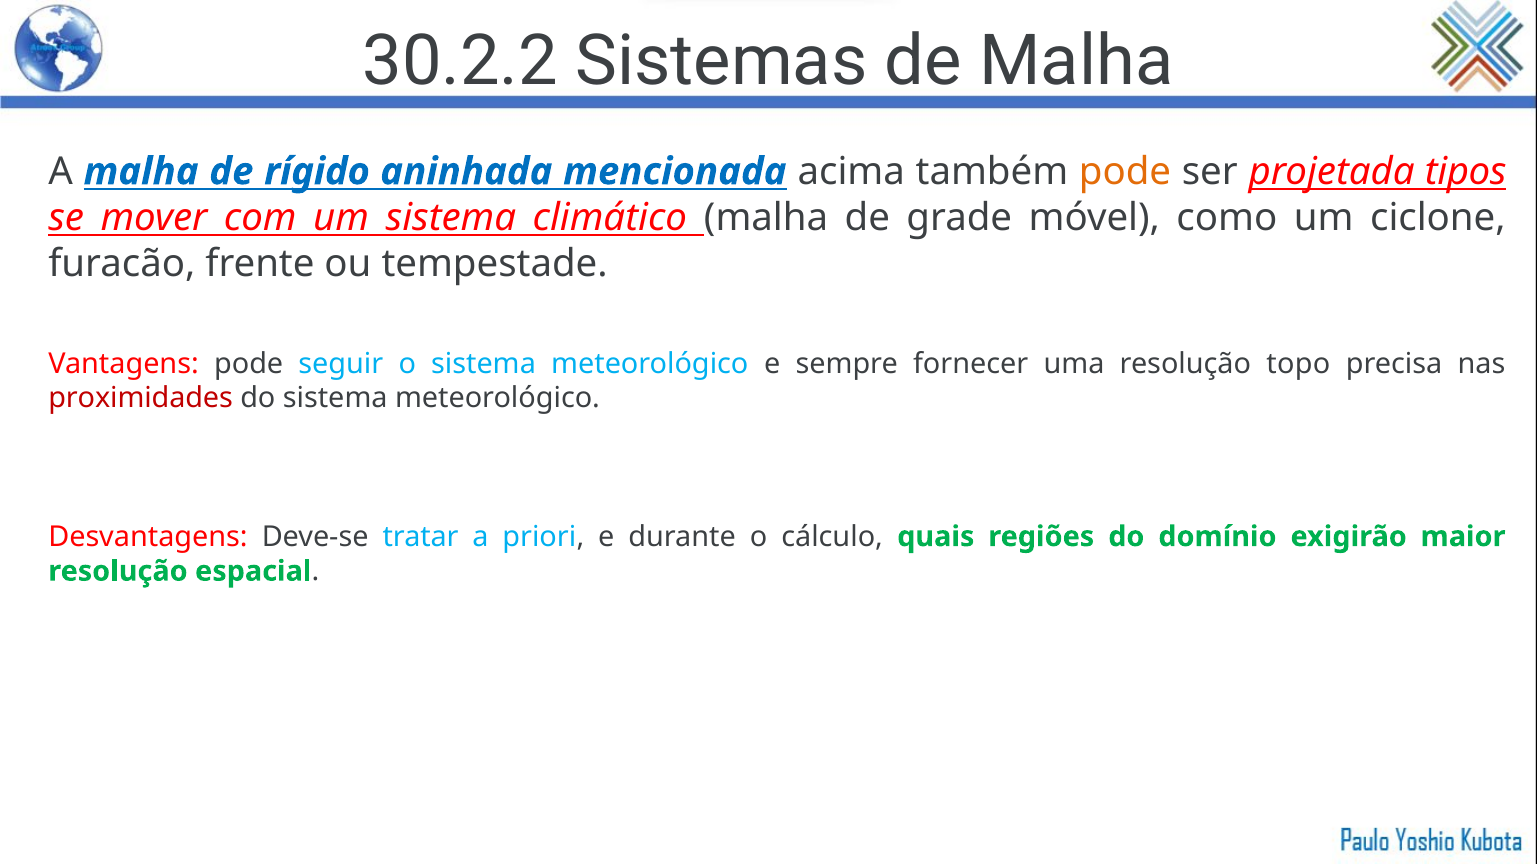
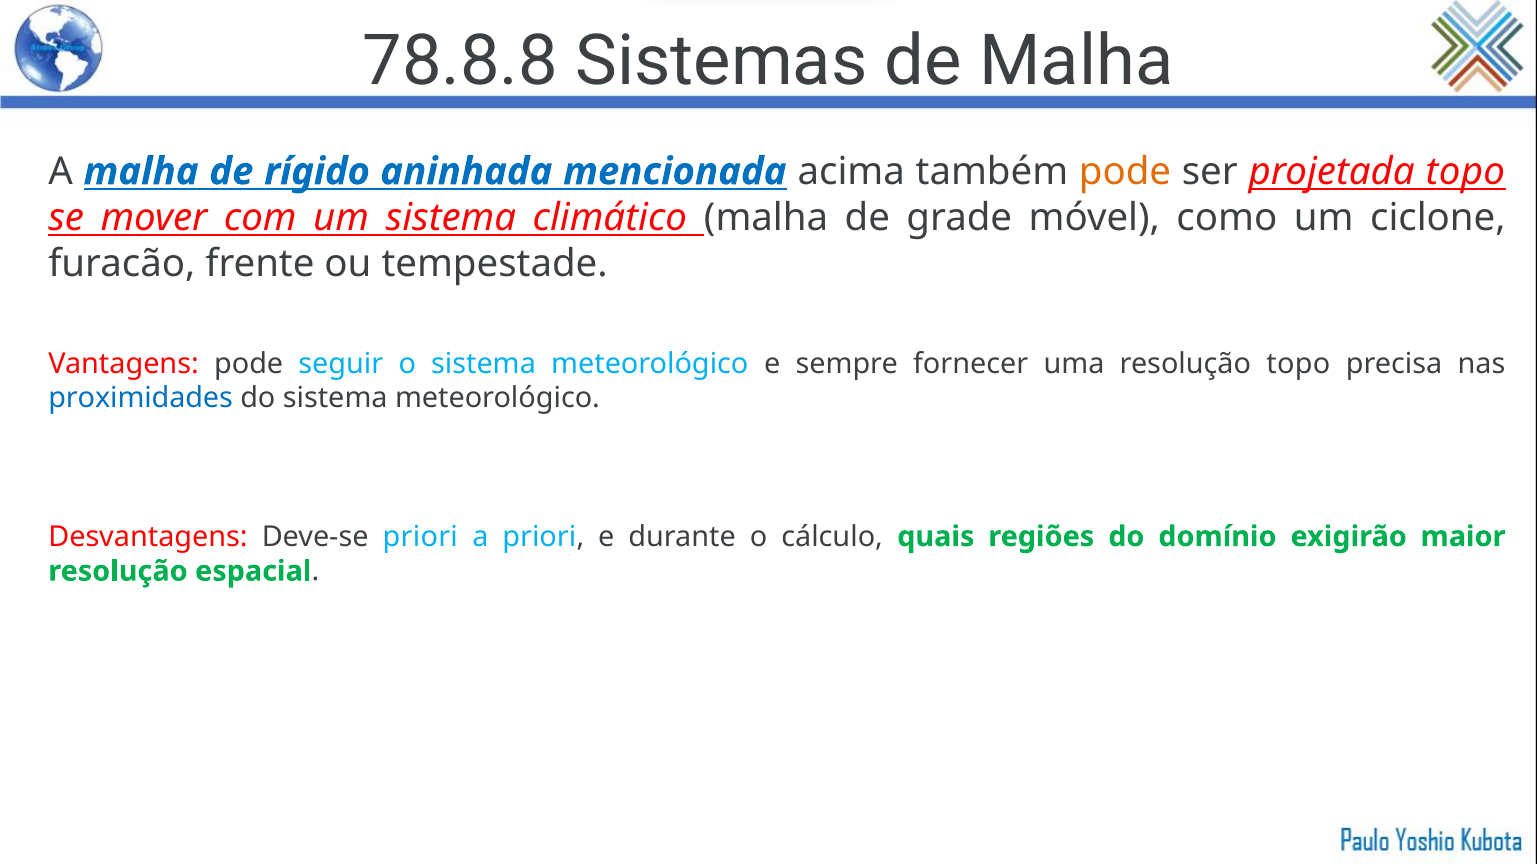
30.2.2: 30.2.2 -> 78.8.8 (460, 61)
projetada tipos: tipos -> topo (1465, 172)
proximidades colour: red -> blue (141, 399)
Deve-se tratar: tratar -> priori (420, 537)
